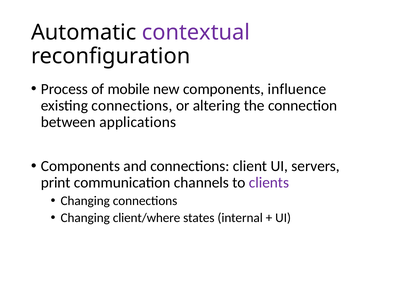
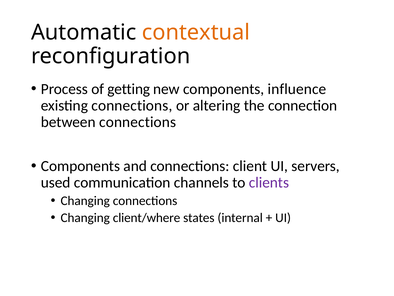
contextual colour: purple -> orange (196, 32)
mobile: mobile -> getting (129, 89)
between applications: applications -> connections (138, 122)
print: print -> used (56, 182)
